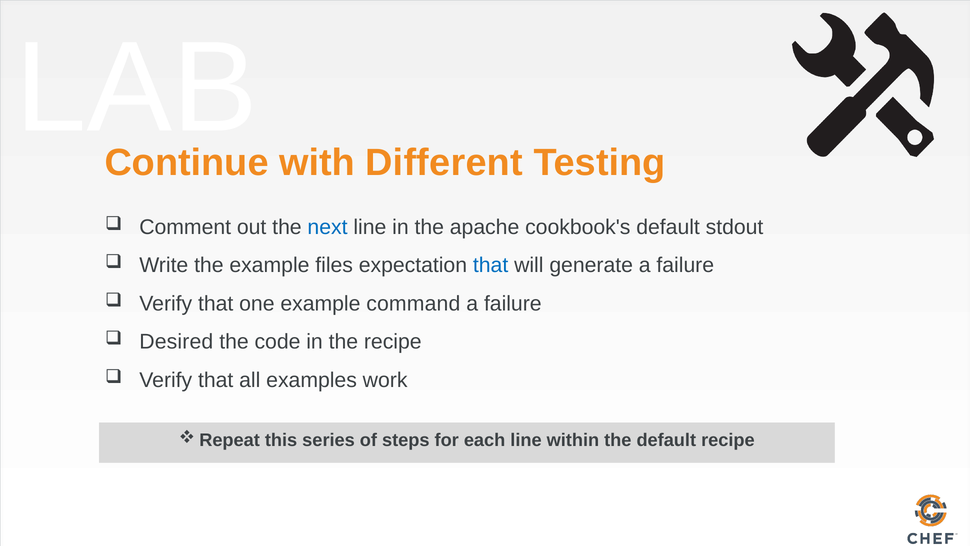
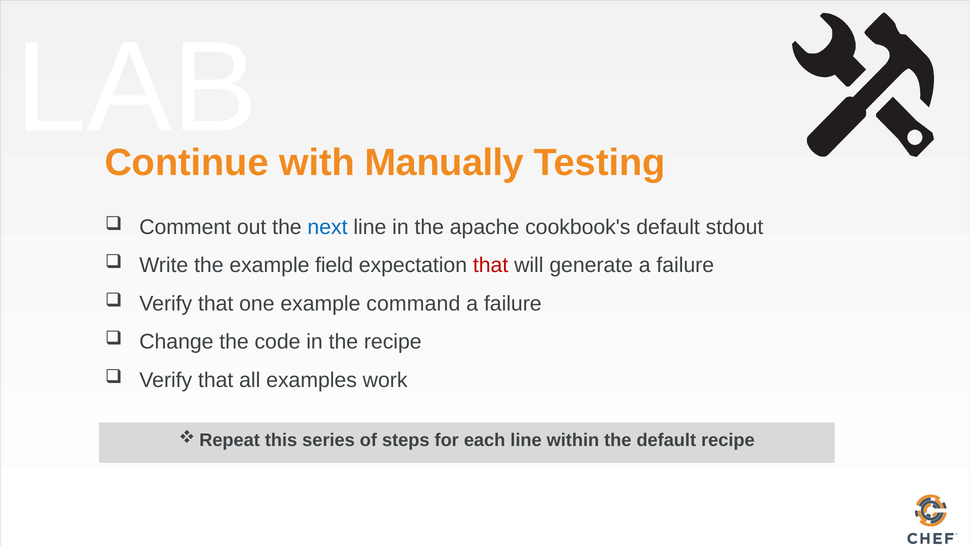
Different: Different -> Manually (444, 163)
files: files -> field (334, 265)
that colour: blue -> red (491, 265)
Desired: Desired -> Change (176, 342)
